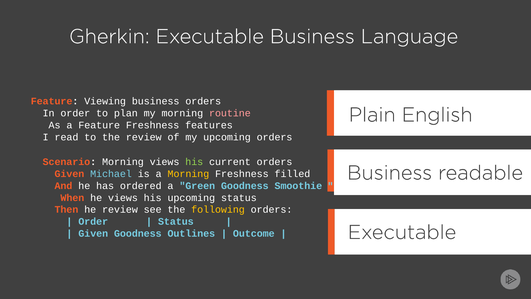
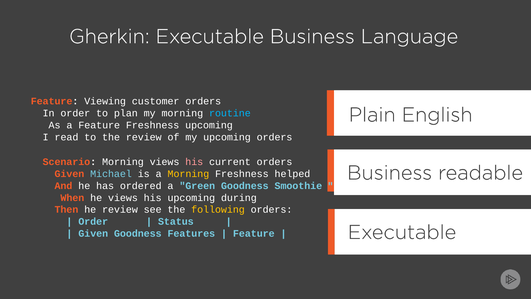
business: business -> customer (156, 101)
routine colour: pink -> light blue (230, 113)
Freshness features: features -> upcoming (209, 125)
his colour: light green -> pink (194, 162)
filled: filled -> helped (292, 174)
upcoming status: status -> during (239, 198)
Outlines: Outlines -> Features (191, 233)
Outcome: Outcome -> Feature (254, 233)
